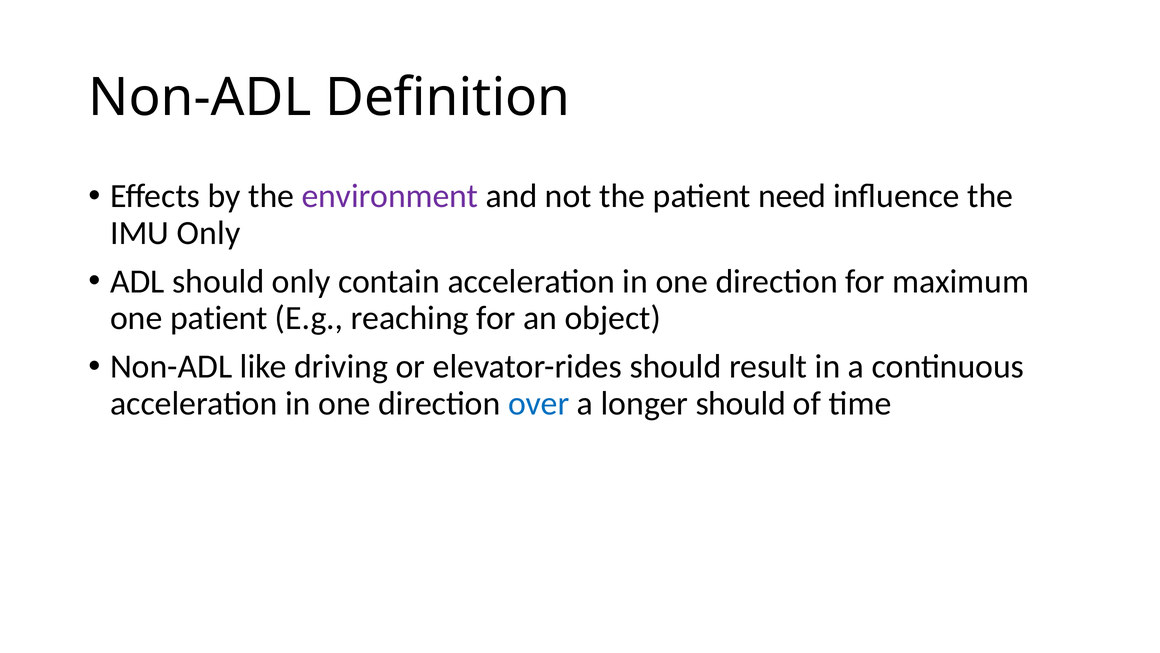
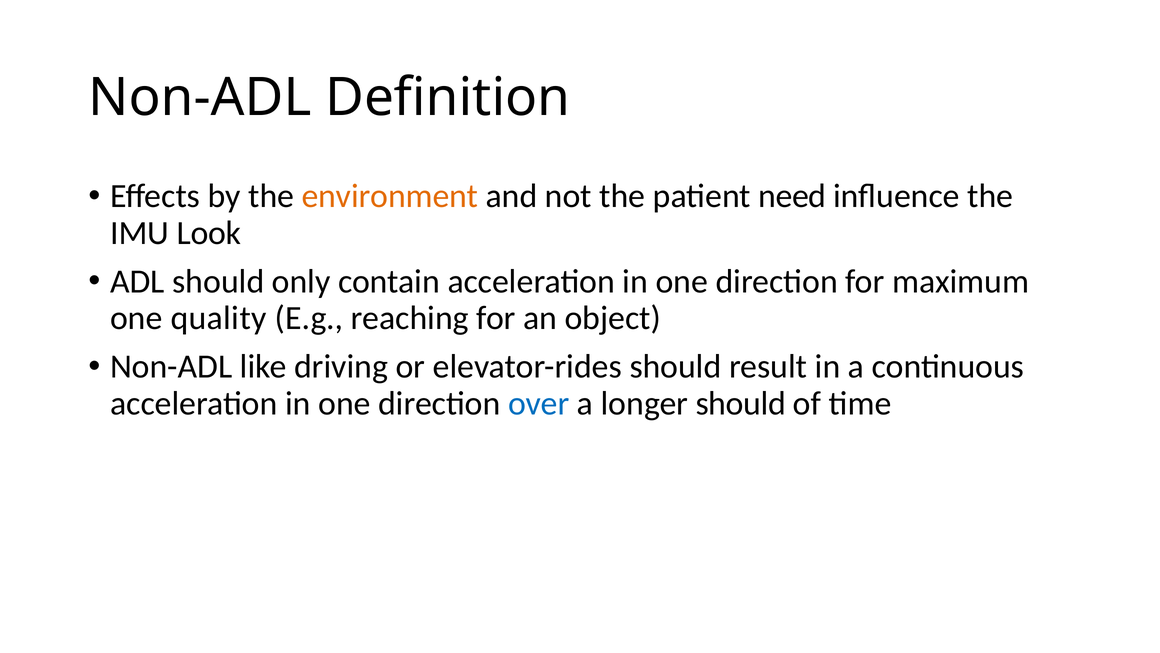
environment colour: purple -> orange (390, 196)
IMU Only: Only -> Look (209, 233)
one patient: patient -> quality (219, 318)
